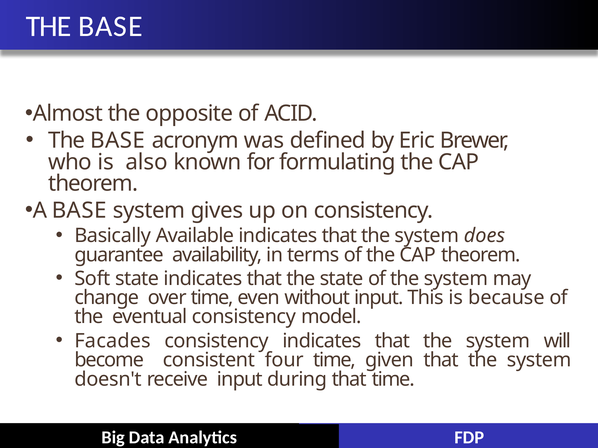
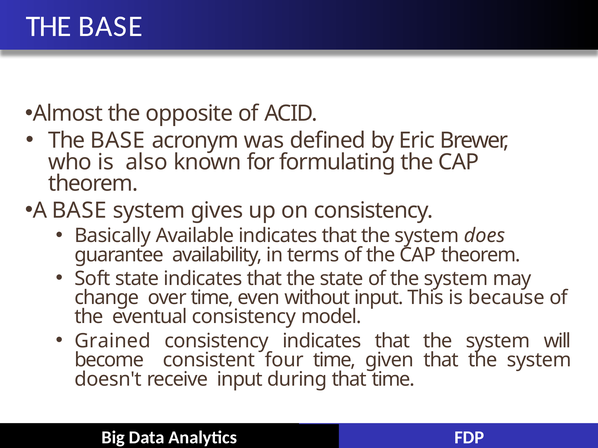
Facades: Facades -> Grained (113, 341)
